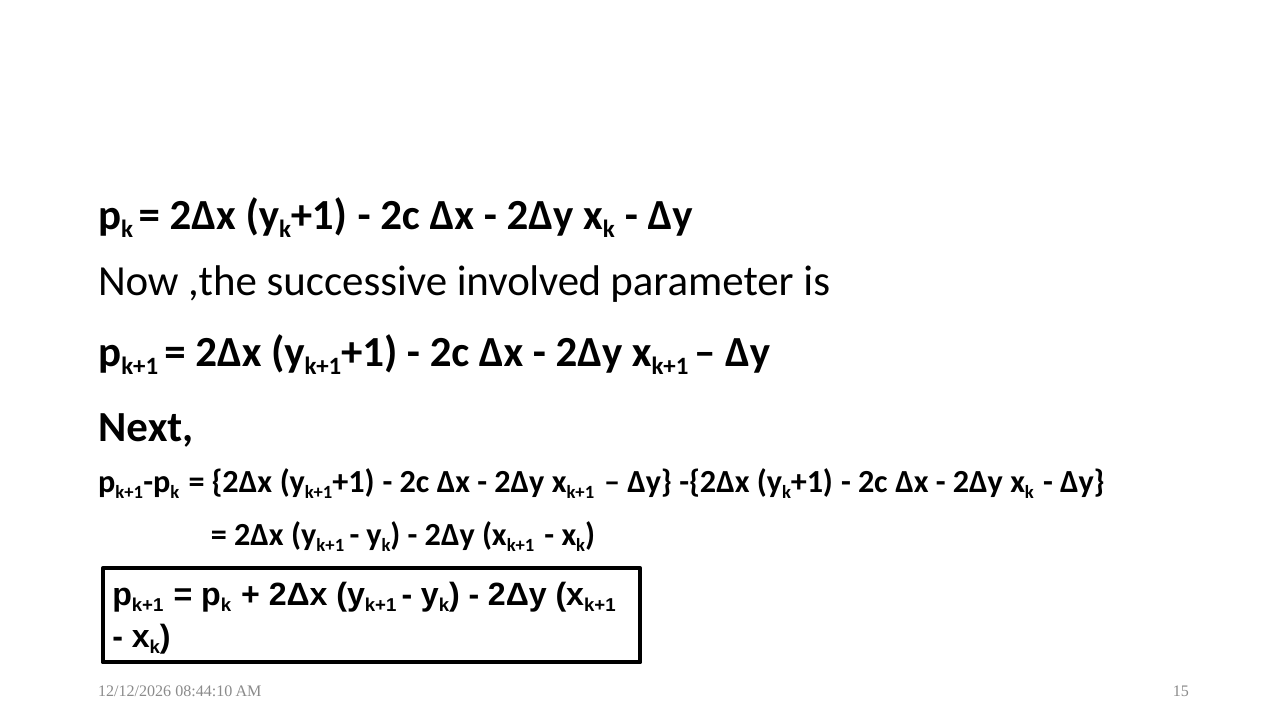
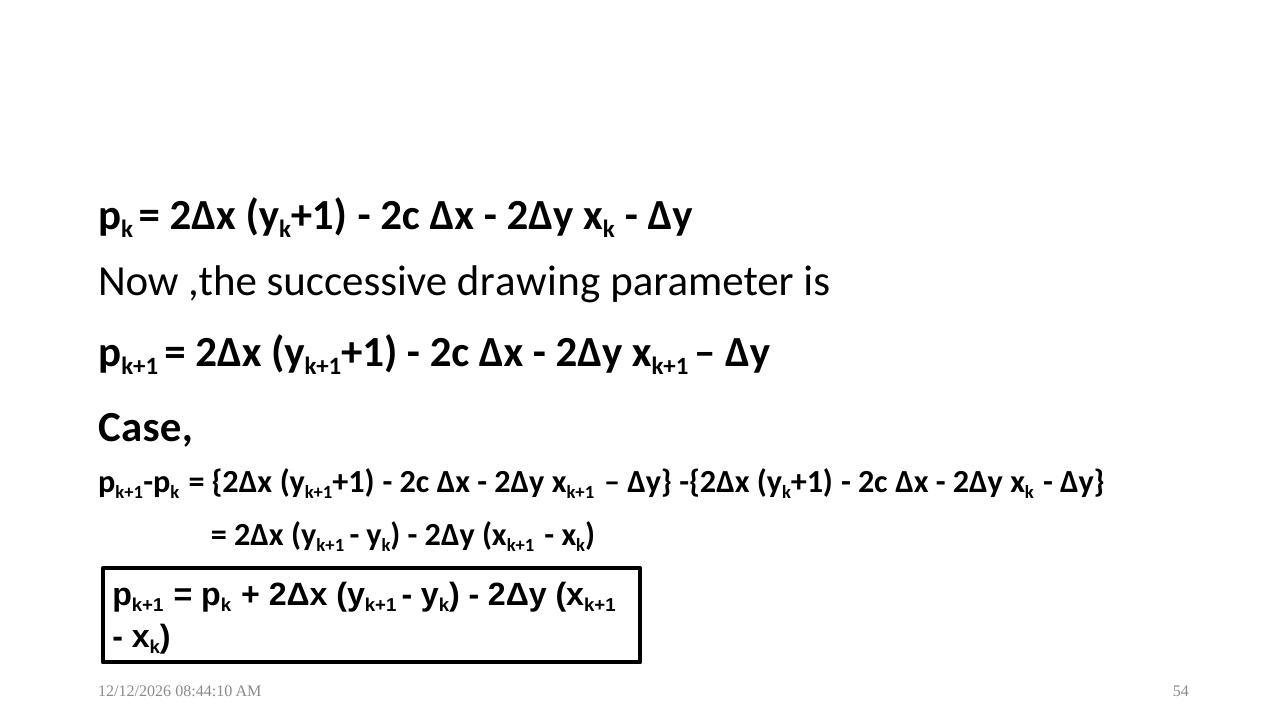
involved: involved -> drawing (529, 281)
Next: Next -> Case (146, 427)
15: 15 -> 54 (1181, 691)
